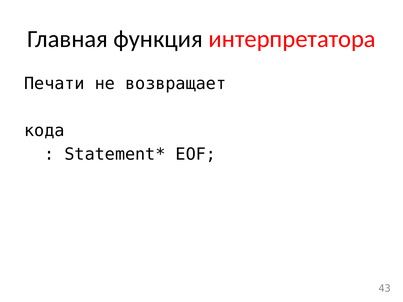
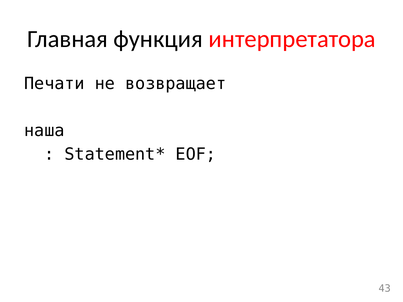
кода: кода -> наша (44, 131)
